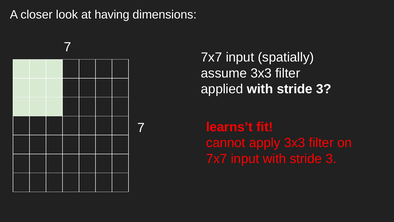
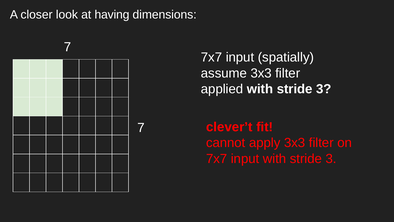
learns’t: learns’t -> clever’t (229, 127)
